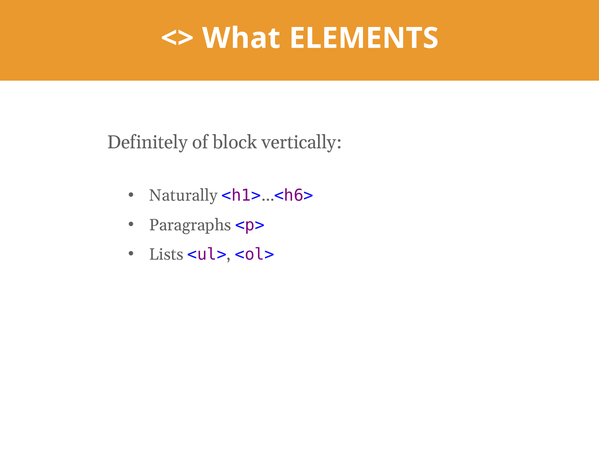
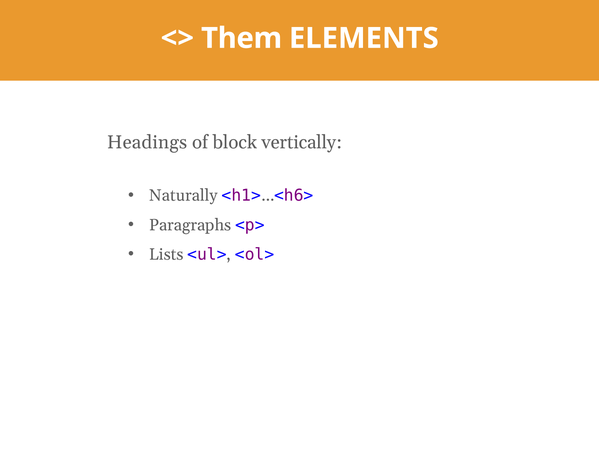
What: What -> Them (242, 38)
Definitely: Definitely -> Headings (147, 142)
